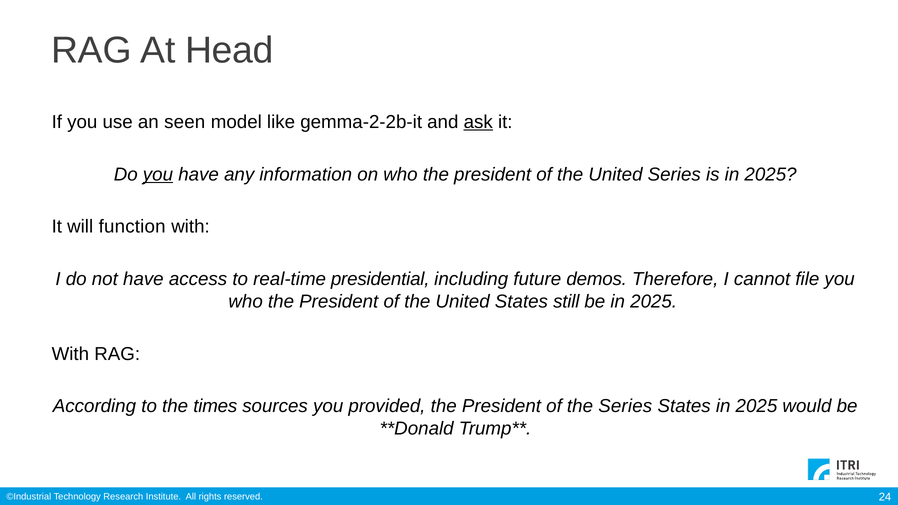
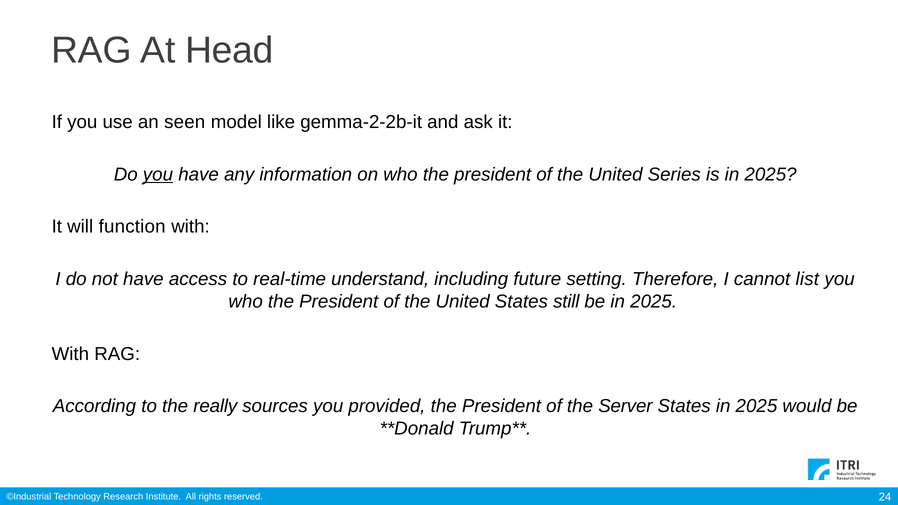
ask underline: present -> none (478, 122)
presidential: presidential -> understand (380, 279)
demos: demos -> setting (597, 279)
file: file -> list (807, 279)
times: times -> really (215, 406)
the Series: Series -> Server (625, 406)
